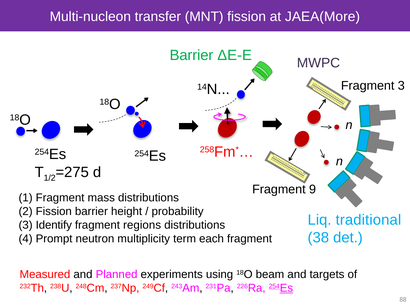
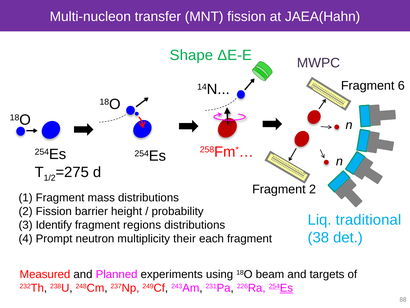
JAEA(More: JAEA(More -> JAEA(Hahn (323, 17)
Barrier: Barrier -> Shape (191, 55)
3: 3 -> 6 (401, 86)
Fragment 9: 9 -> 2 (313, 189)
term: term -> their (185, 238)
